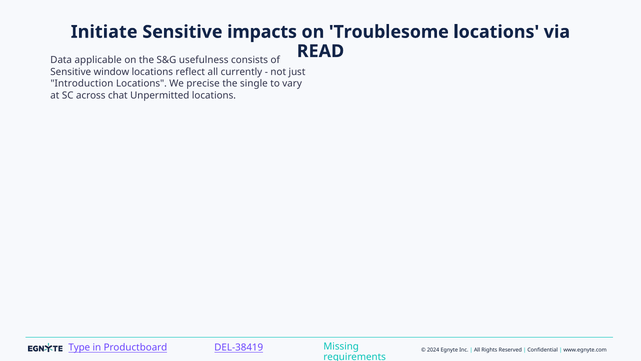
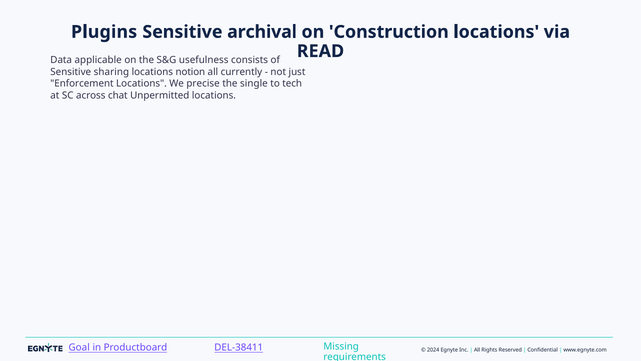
Initiate: Initiate -> Plugins (104, 32)
impacts: impacts -> archival (262, 32)
Troublesome: Troublesome -> Construction (389, 32)
window: window -> sharing (111, 72)
reflect: reflect -> notion (190, 72)
Introduction: Introduction -> Enforcement (82, 84)
vary: vary -> tech (292, 84)
Type: Type -> Goal (79, 347)
DEL-38419: DEL-38419 -> DEL-38411 (239, 347)
